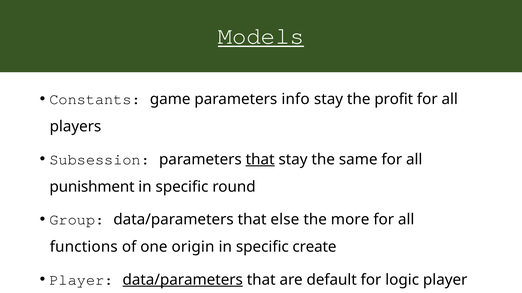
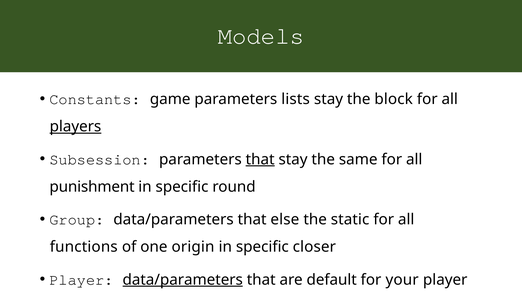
Models underline: present -> none (261, 36)
info: info -> lists (296, 99)
profit: profit -> block (394, 99)
players underline: none -> present (75, 127)
more: more -> static (350, 220)
create: create -> closer (314, 247)
logic: logic -> your (402, 280)
